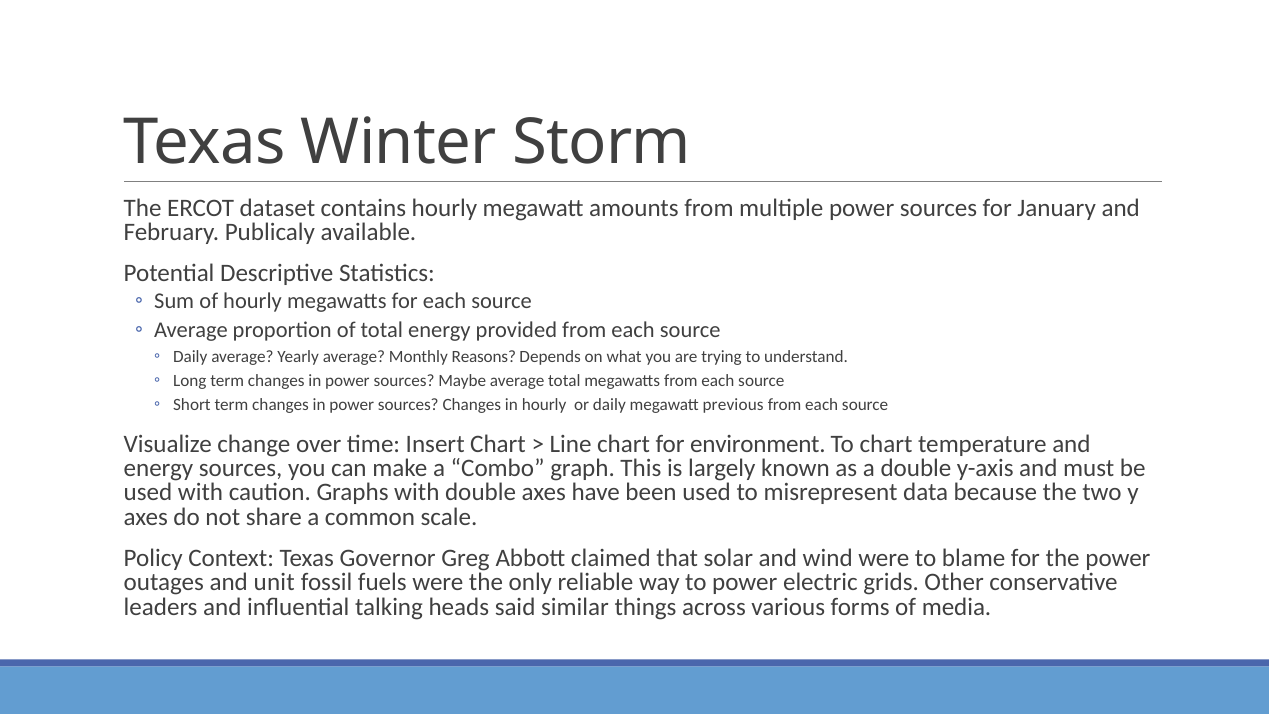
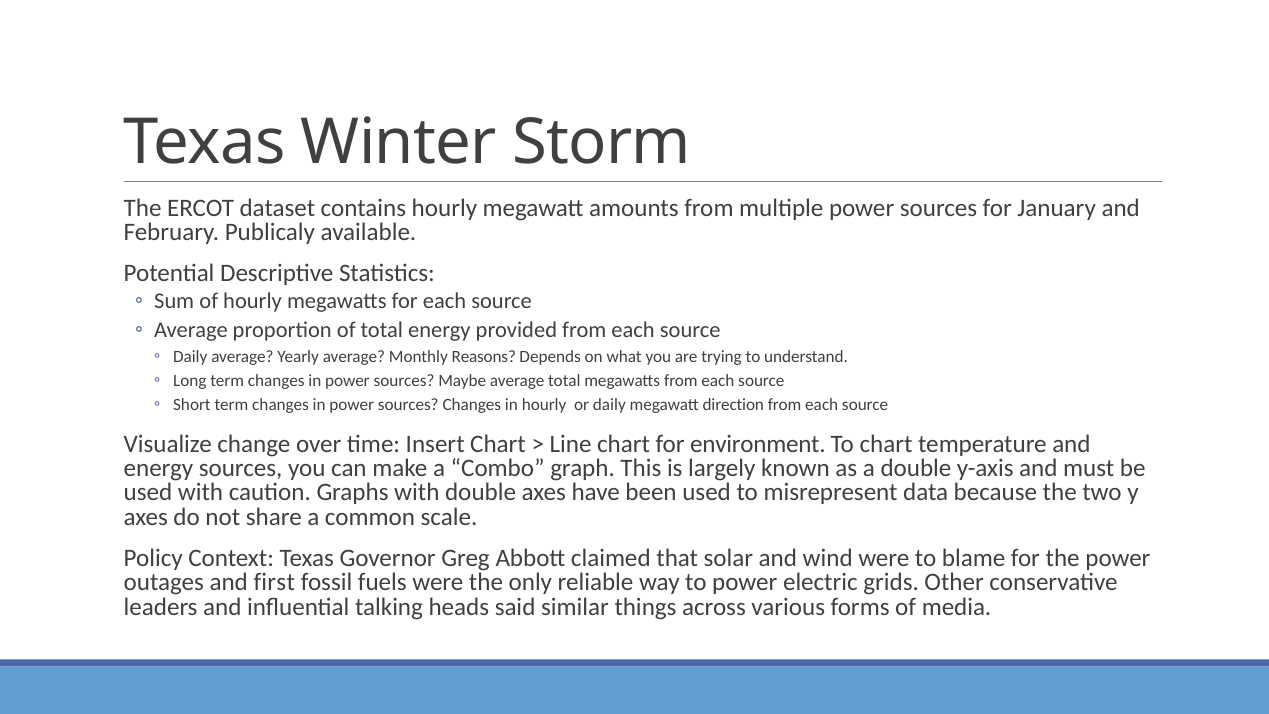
previous: previous -> direction (733, 405)
unit: unit -> first (274, 582)
